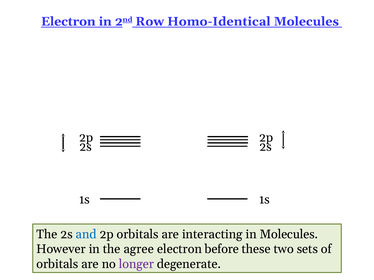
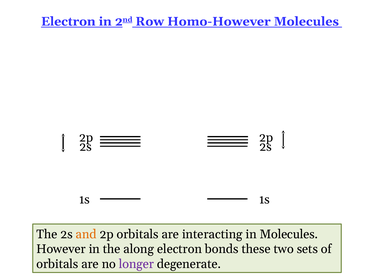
Homo-Identical: Homo-Identical -> Homo-However (219, 22)
and colour: blue -> orange (86, 235)
agree: agree -> along (139, 250)
before: before -> bonds (222, 250)
